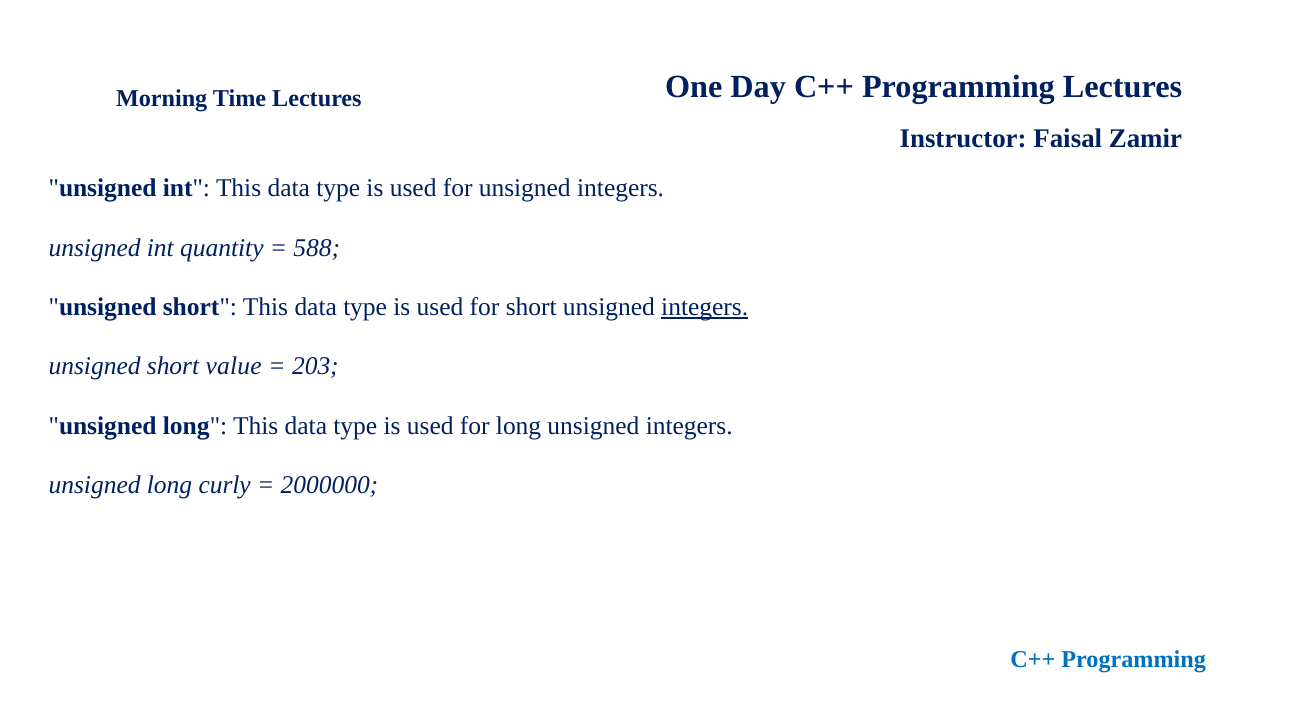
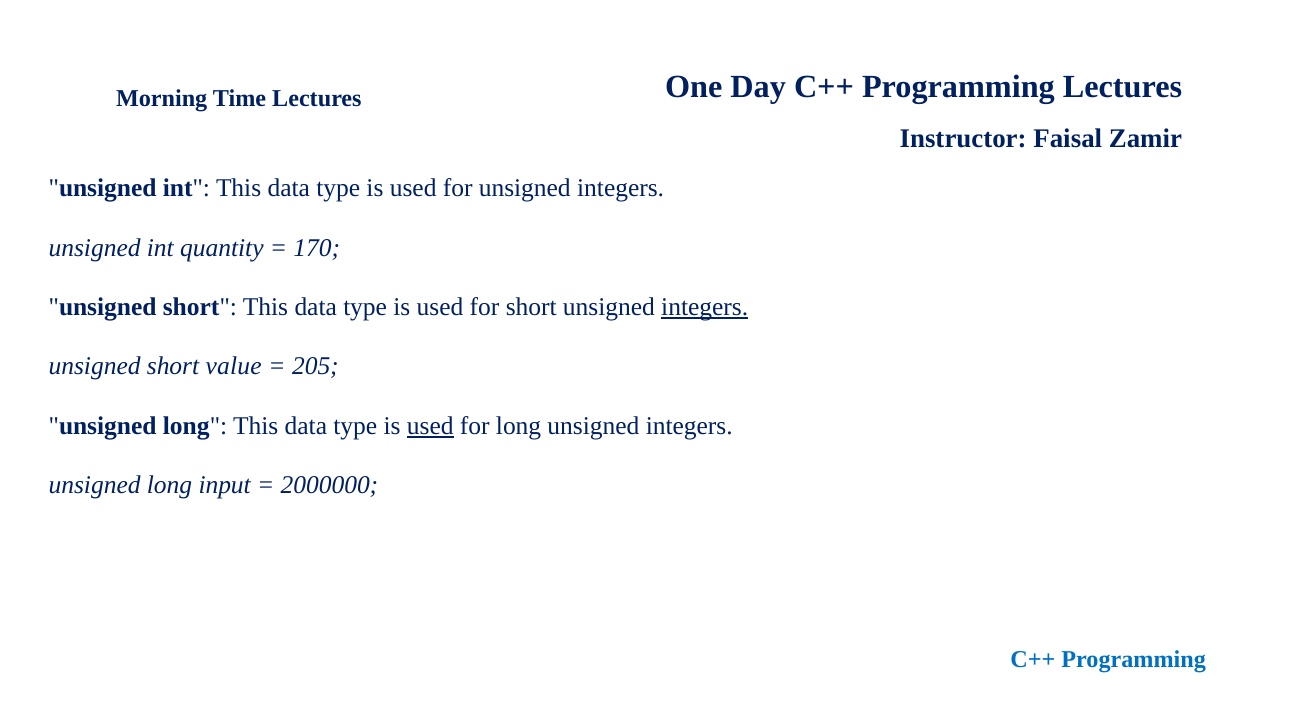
588: 588 -> 170 (317, 248)
203: 203 -> 205 (315, 366)
used underline: none -> present (430, 426)
curly: curly -> input (225, 485)
